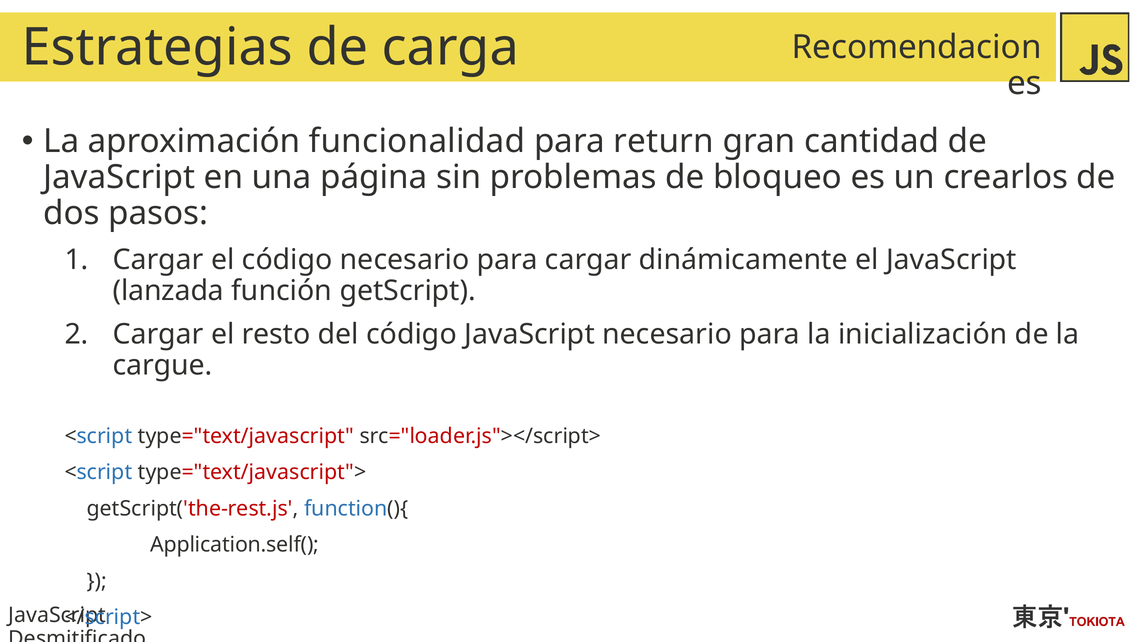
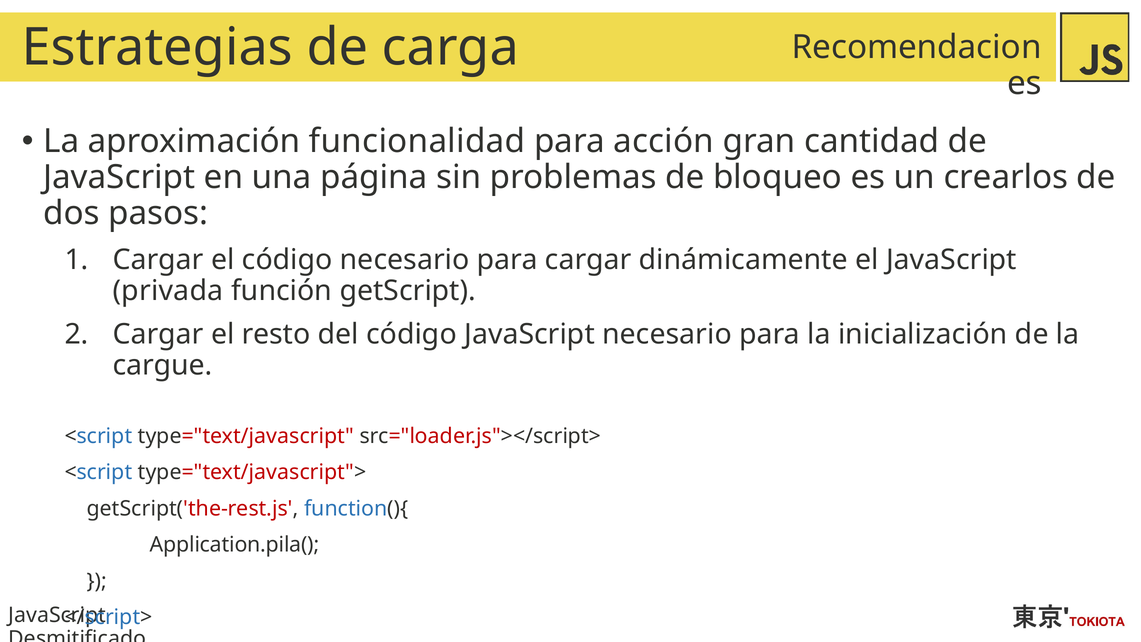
return: return -> acción (664, 141)
lanzada: lanzada -> privada (168, 291)
Application.self(: Application.self( -> Application.pila( (235, 545)
